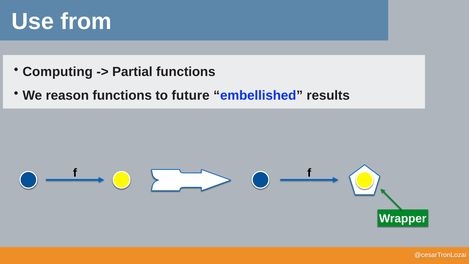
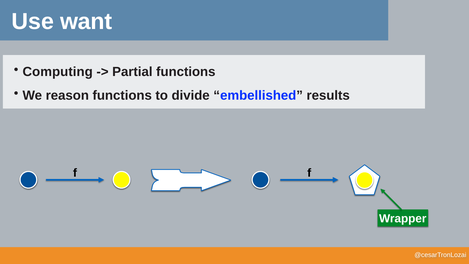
from: from -> want (86, 22)
future: future -> divide (191, 95)
